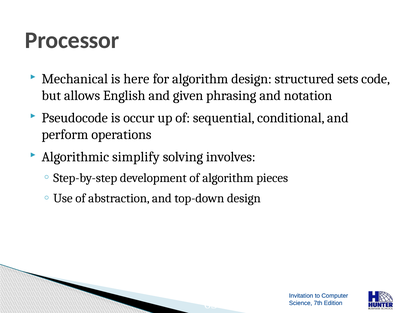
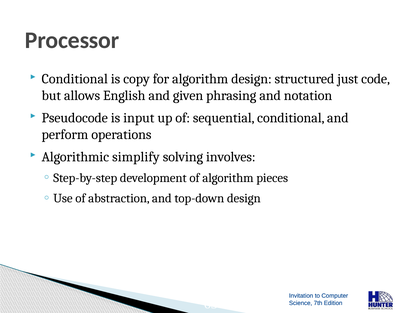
Mechanical: Mechanical -> Conditional (75, 79)
here: here -> copy (136, 79)
sets: sets -> just (348, 79)
occur: occur -> input (139, 118)
